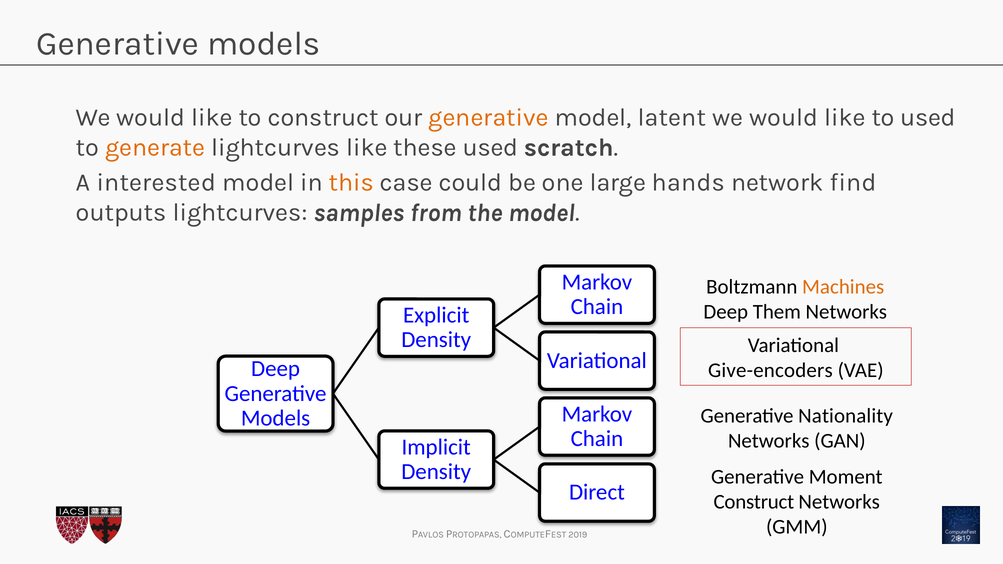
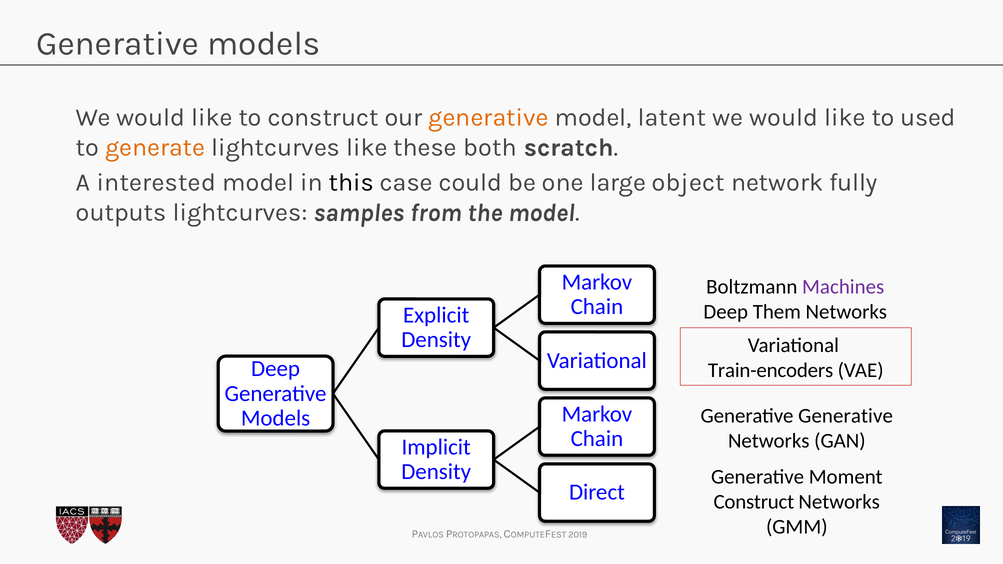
these used: used -> both (490, 148)
this colour: orange -> black (351, 183)
hands: hands -> object (688, 183)
find: find -> fully (853, 183)
Machines colour: orange -> purple (843, 287)
Give-encoders: Give-encoders -> Train-encoders (771, 371)
Generative Nationality: Nationality -> Generative (846, 416)
